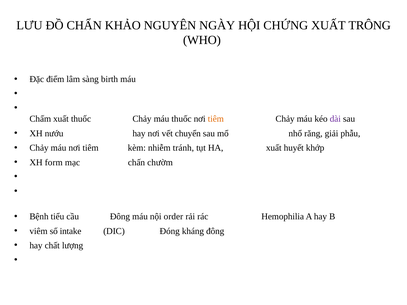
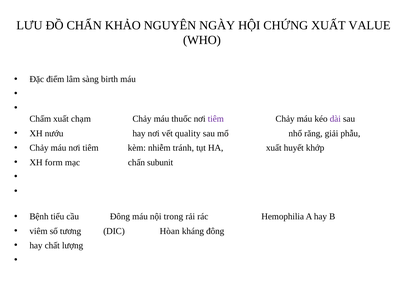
TRÔNG: TRÔNG -> VALUE (370, 25)
xuất thuốc: thuốc -> chạm (81, 119)
tiêm colour: orange -> purple (216, 119)
chuyển: chuyển -> quality (188, 134)
chườm: chườm -> subunit (160, 163)
order: order -> trong (173, 217)
intake: intake -> tương (71, 231)
Đóng: Đóng -> Hòan (170, 231)
